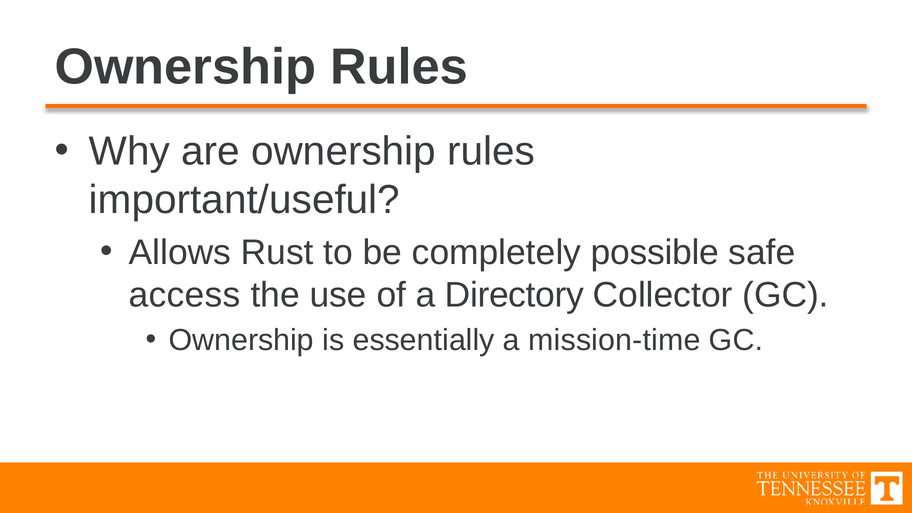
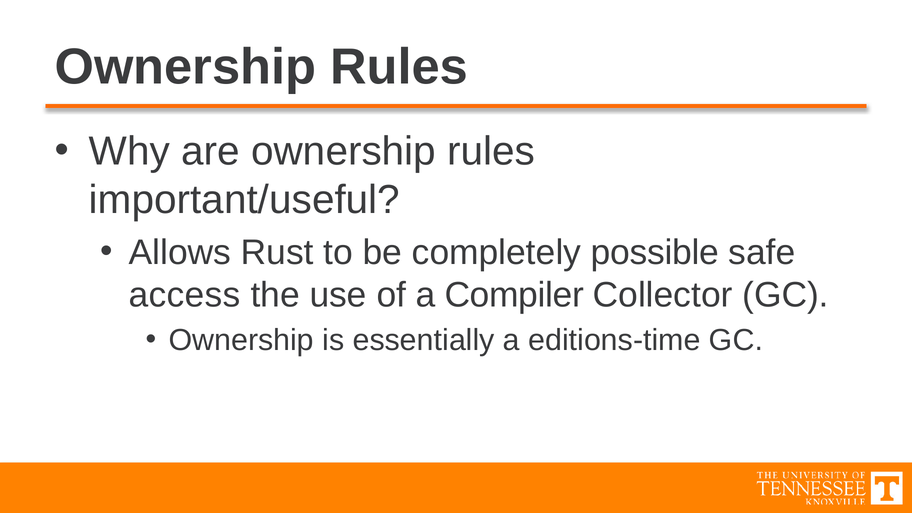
Directory: Directory -> Compiler (514, 295)
mission-time: mission-time -> editions-time (614, 340)
